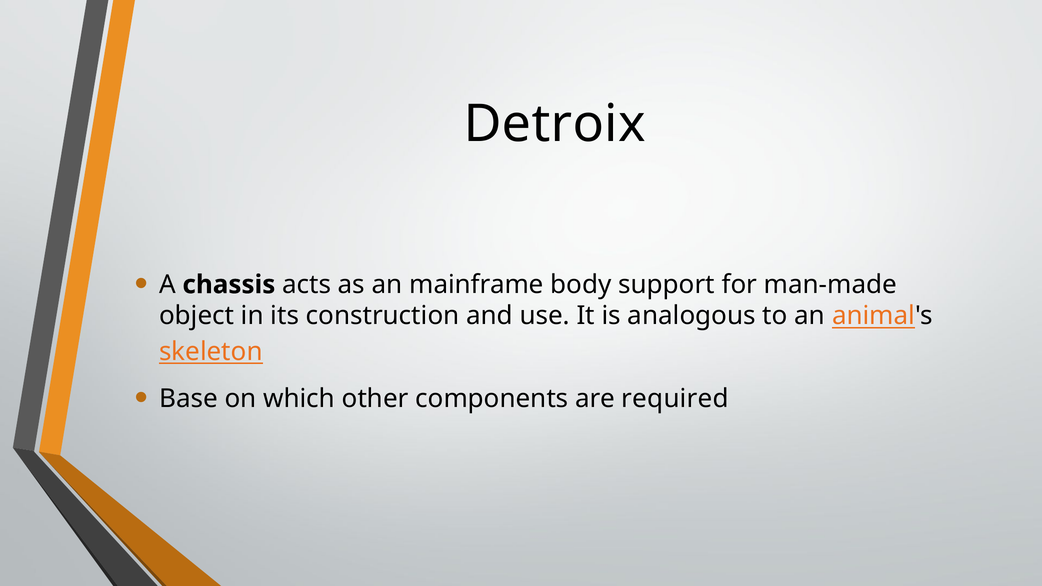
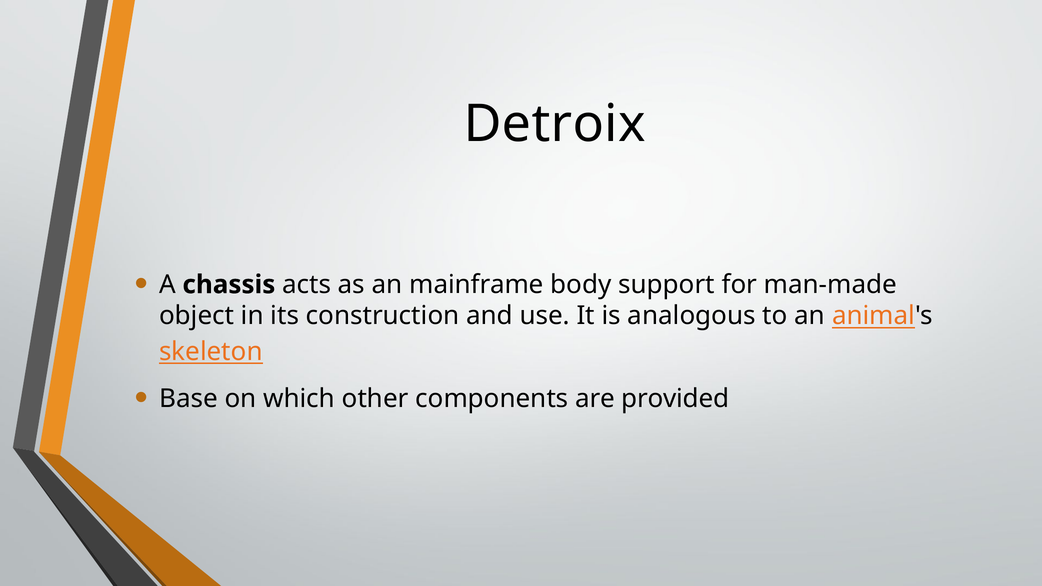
required: required -> provided (675, 399)
